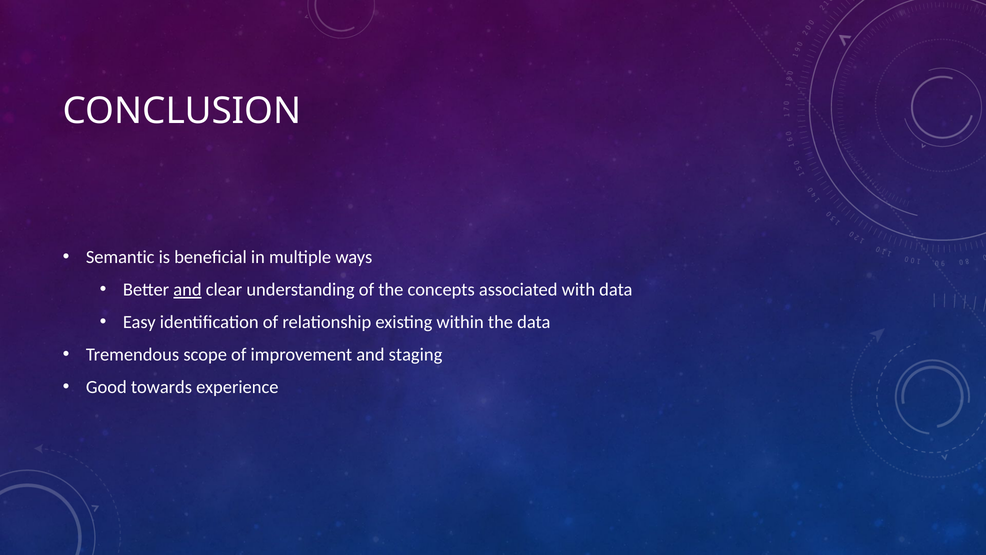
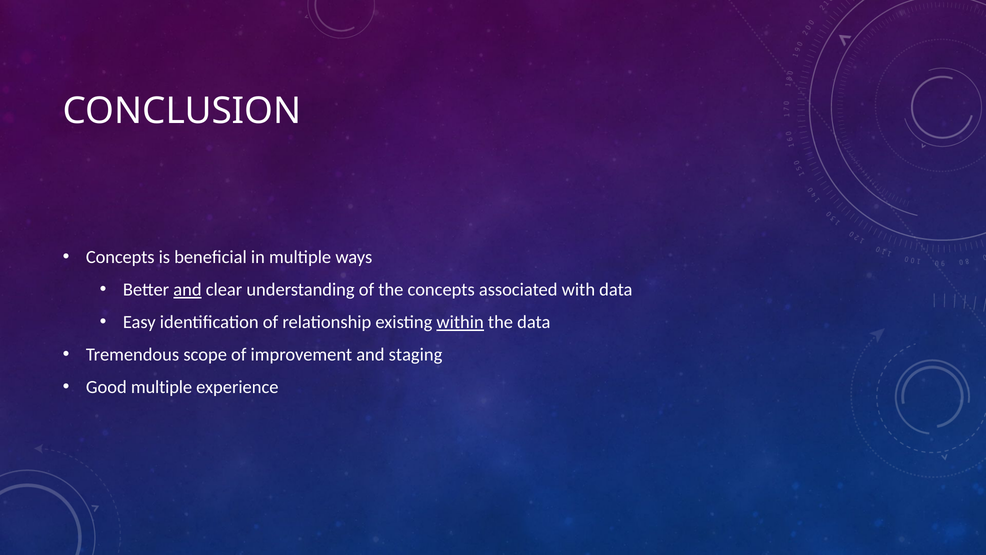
Semantic: Semantic -> Concepts (120, 257)
within underline: none -> present (460, 322)
Good towards: towards -> multiple (162, 387)
